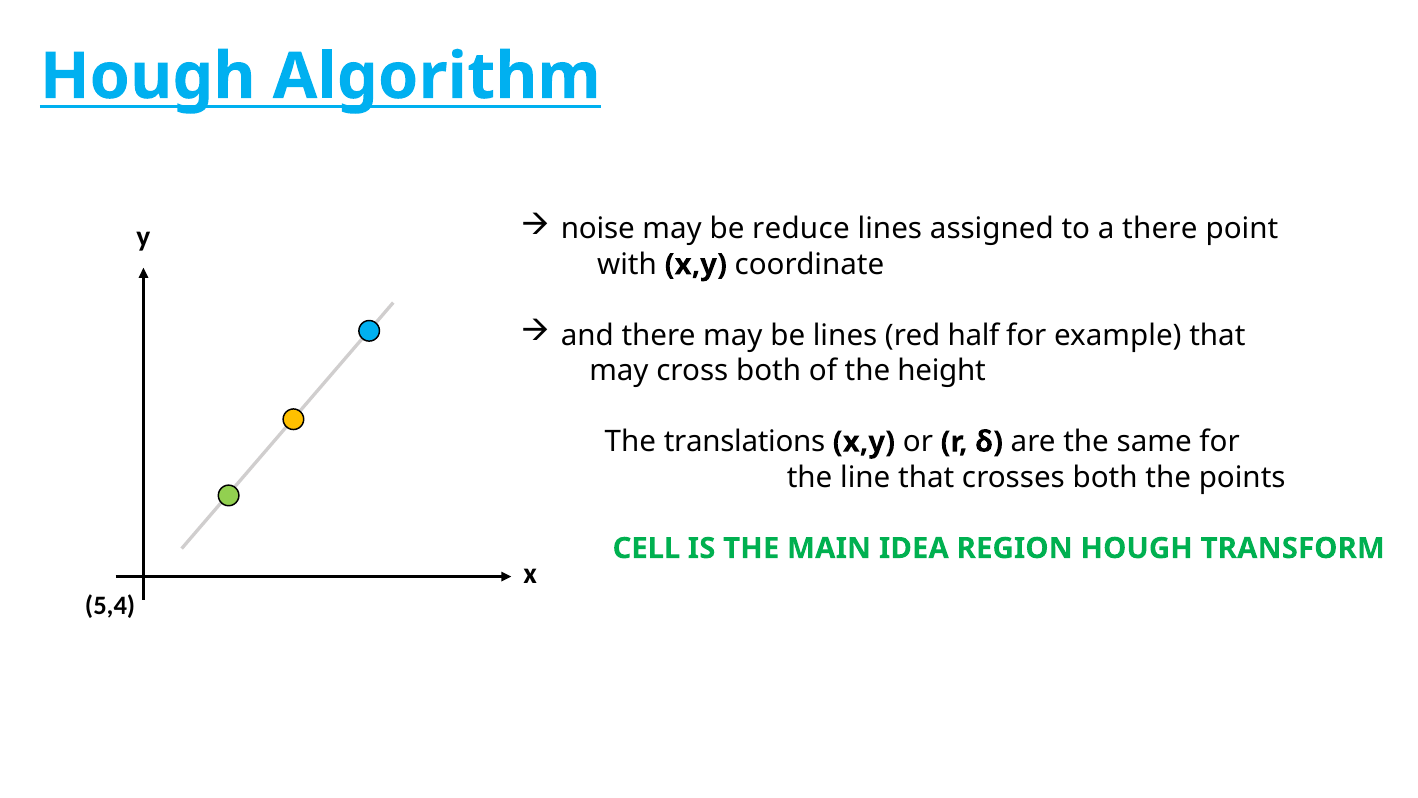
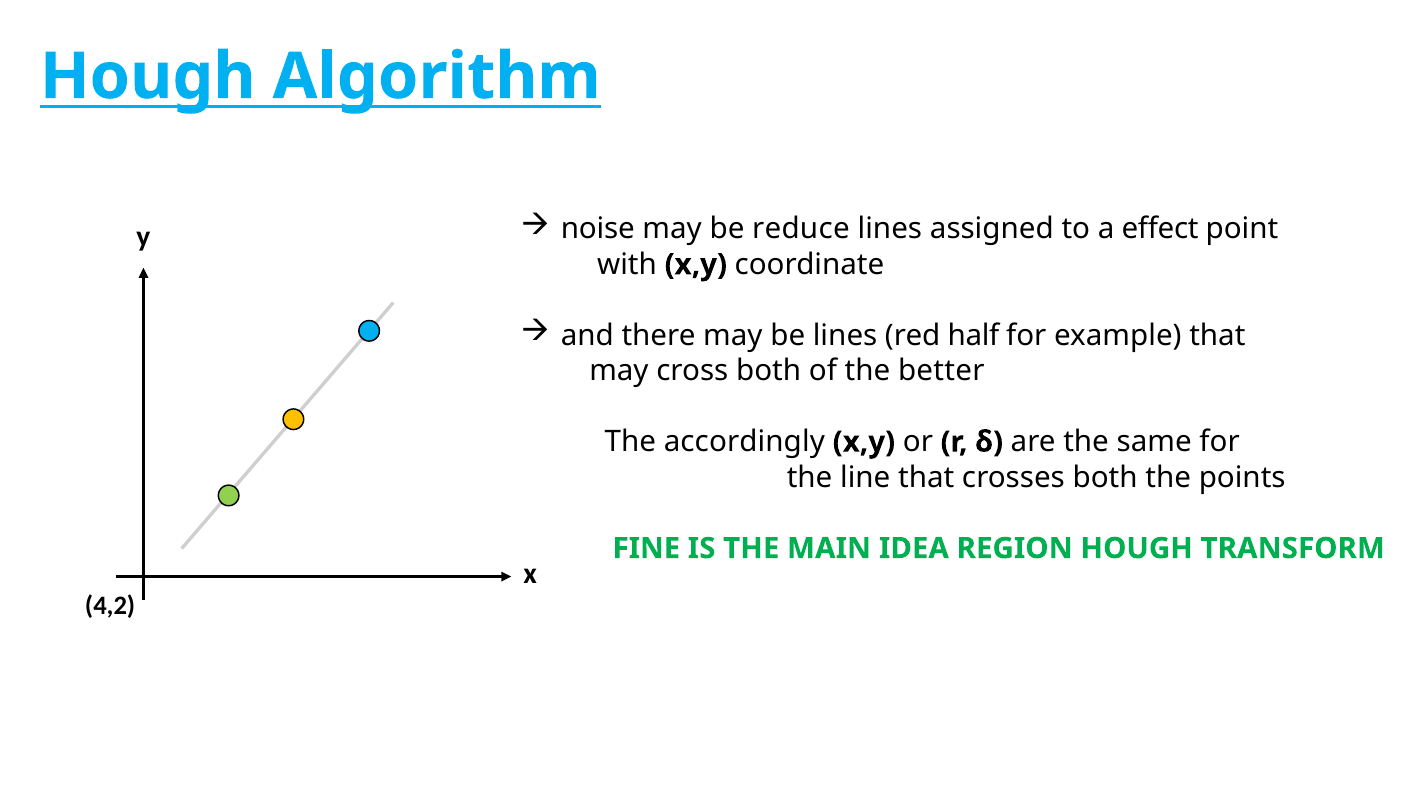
a there: there -> effect (1160, 229)
height: height -> better (941, 371)
translations: translations -> accordingly (744, 442)
CELL: CELL -> FINE (646, 548)
5,4: 5,4 -> 4,2 (110, 605)
